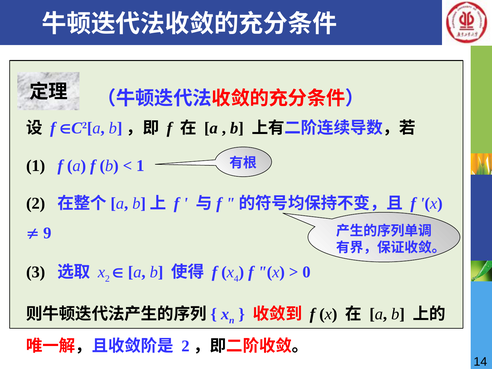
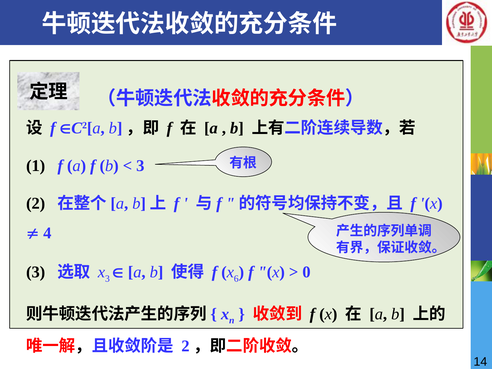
1: 1 -> 3 (140, 166)
9: 9 -> 4 (47, 233)
x 2: 2 -> 3 (107, 279)
4: 4 -> 6 (236, 279)
